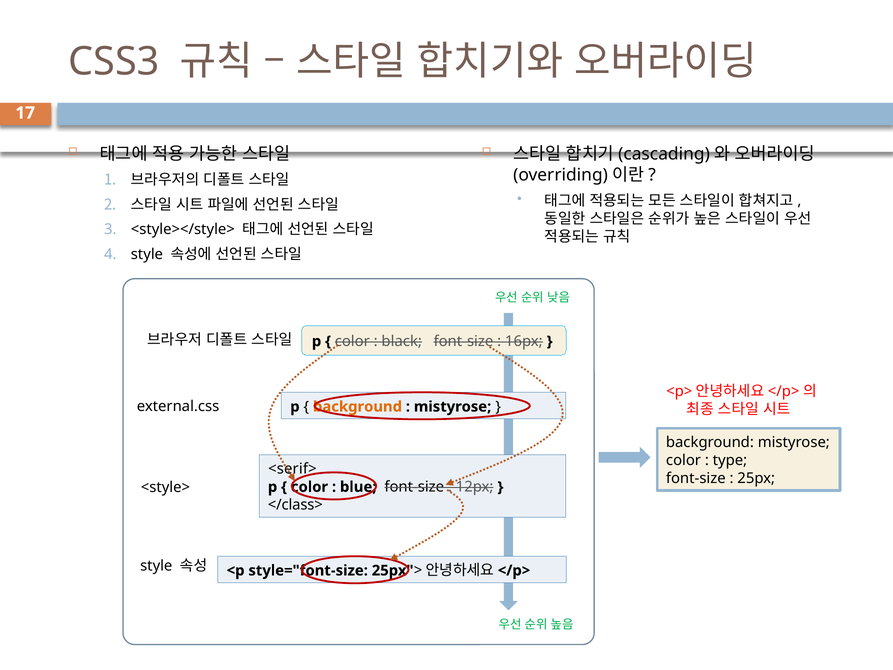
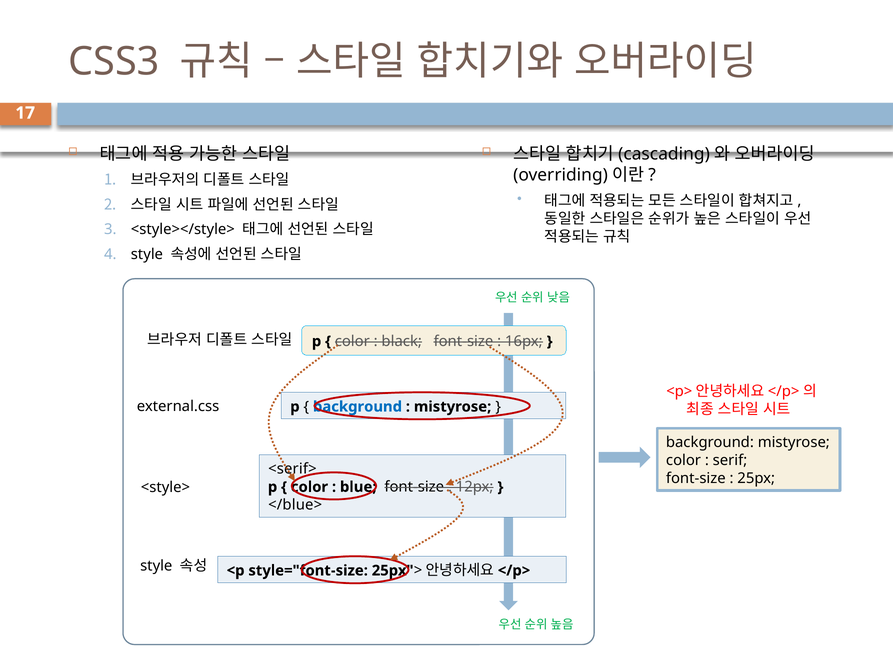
background colour: orange -> blue (358, 407)
type: type -> serif (730, 460)
</class>: </class> -> </blue> (295, 505)
